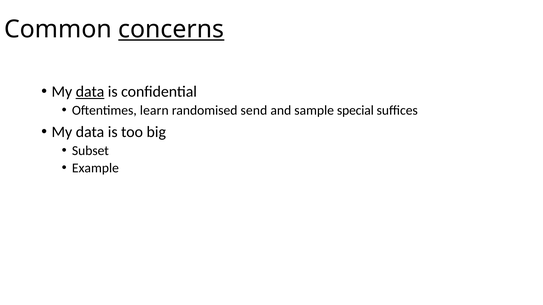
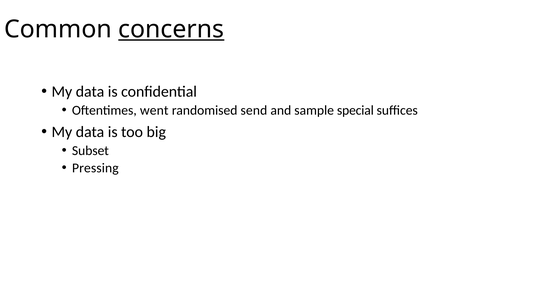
data underline: present -> none (90, 92)
learn: learn -> went (154, 111)
Example: Example -> Pressing (95, 168)
